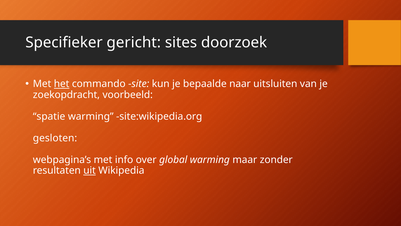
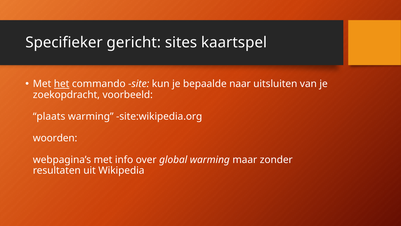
doorzoek: doorzoek -> kaartspel (234, 42)
spatie: spatie -> plaats (49, 116)
gesloten: gesloten -> woorden (55, 138)
uit underline: present -> none (90, 170)
